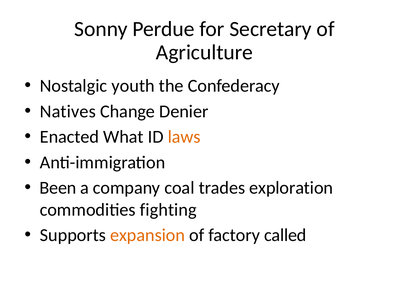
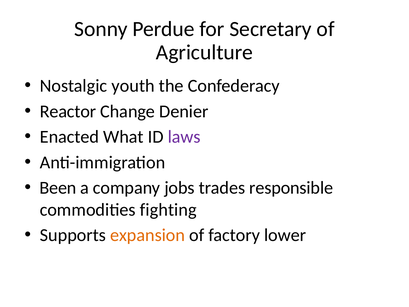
Natives: Natives -> Reactor (68, 111)
laws colour: orange -> purple (184, 137)
coal: coal -> jobs (180, 188)
exploration: exploration -> responsible (291, 188)
called: called -> lower (285, 235)
